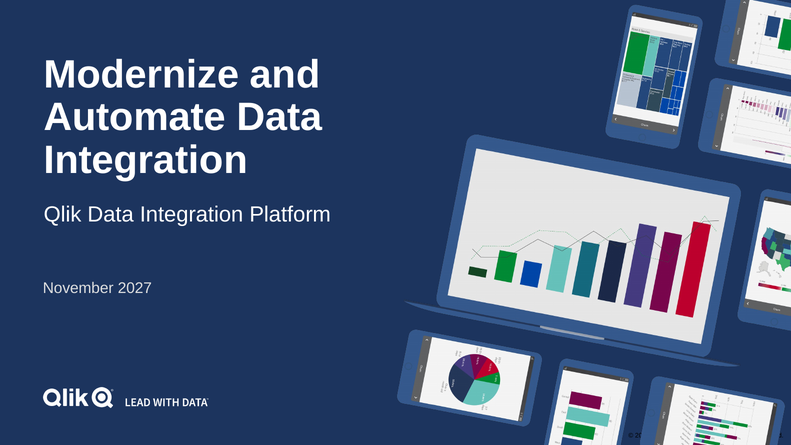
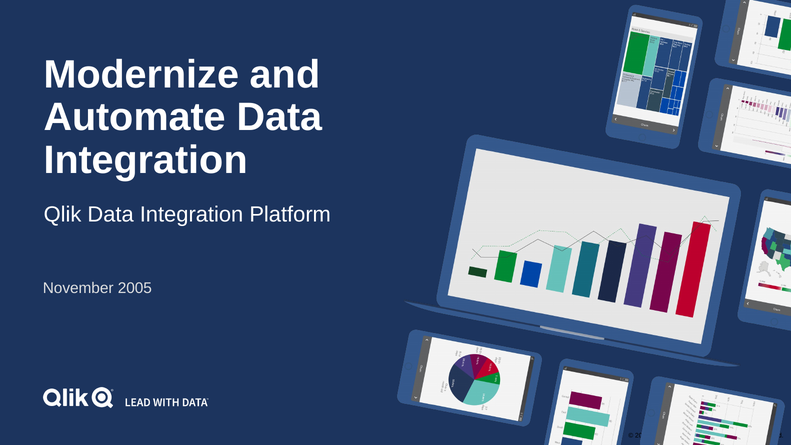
2027: 2027 -> 2005 (135, 288)
